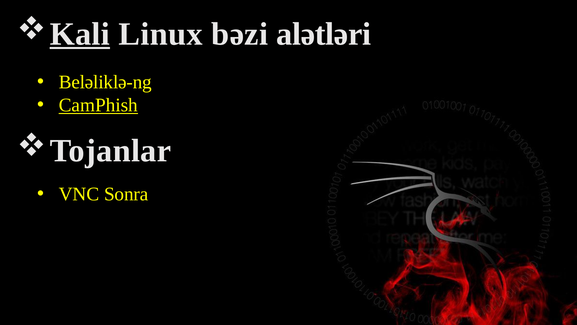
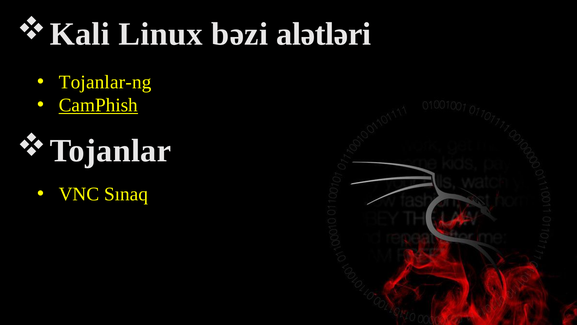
Kali underline: present -> none (80, 34)
Beləliklə-ng: Beləliklə-ng -> Tojanlar-ng (105, 82)
Sonra: Sonra -> Sınaq (126, 194)
